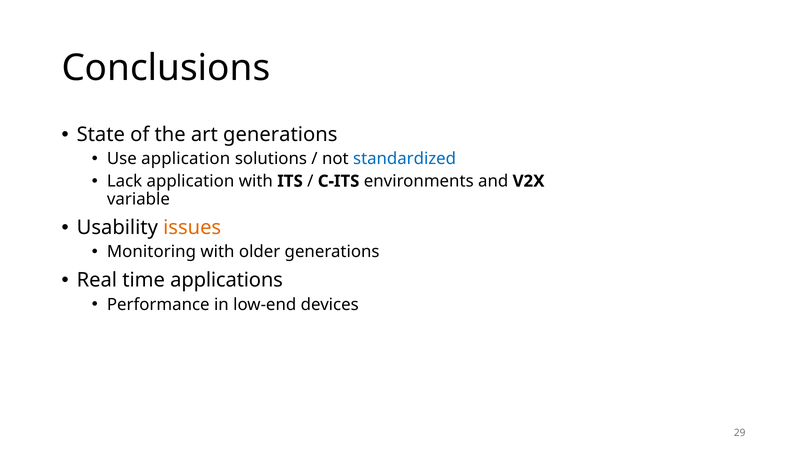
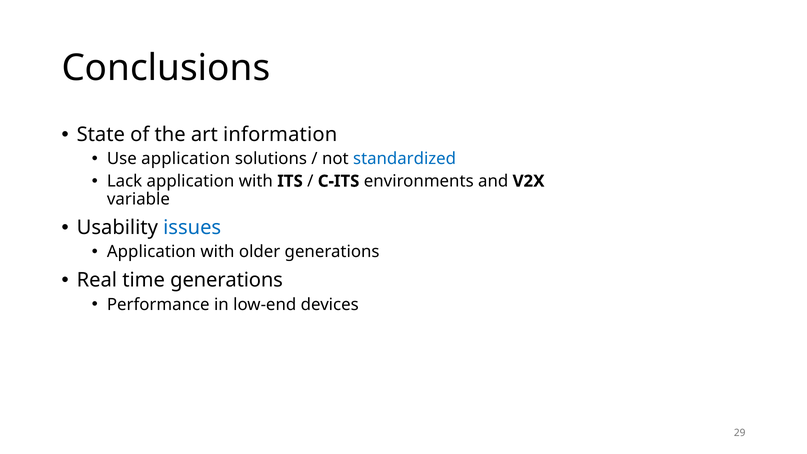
art generations: generations -> information (280, 135)
issues colour: orange -> blue (192, 228)
Monitoring: Monitoring -> Application (151, 252)
time applications: applications -> generations (227, 280)
